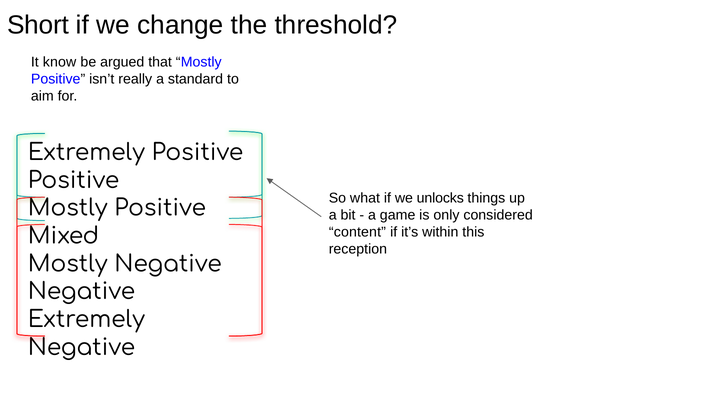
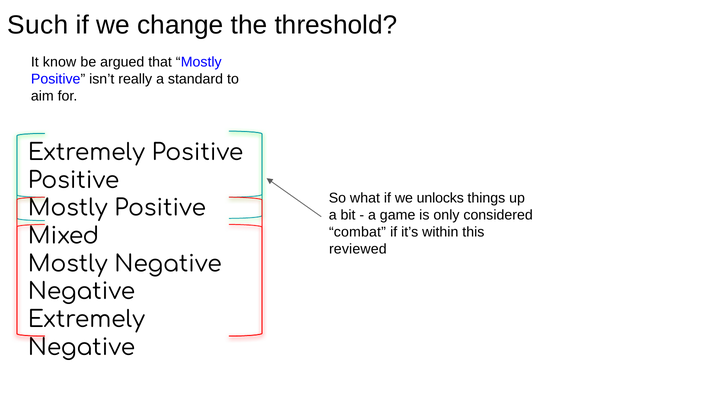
Short: Short -> Such (38, 25)
content: content -> combat (357, 232)
reception: reception -> reviewed (358, 249)
